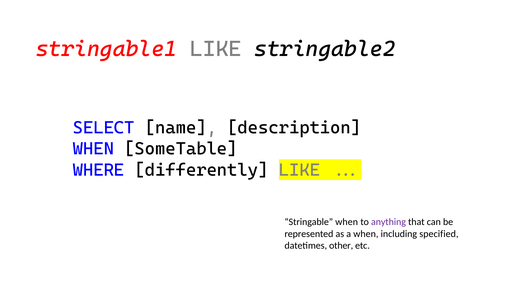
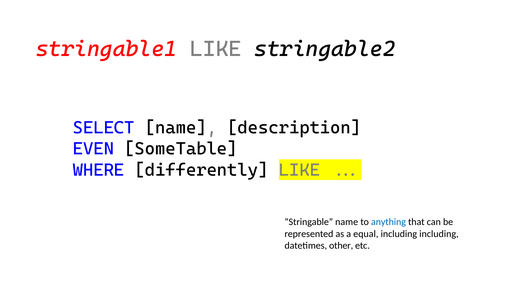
WHEN: WHEN -> EVEN (93, 149)
Stringable when: when -> name (347, 222)
anything colour: purple -> blue (388, 222)
a when: when -> equal (366, 234)
including specified: specified -> including (439, 234)
